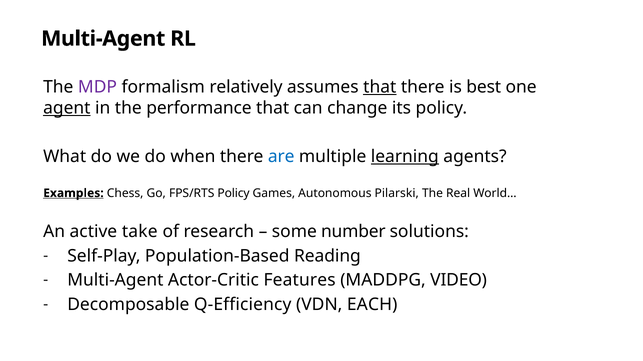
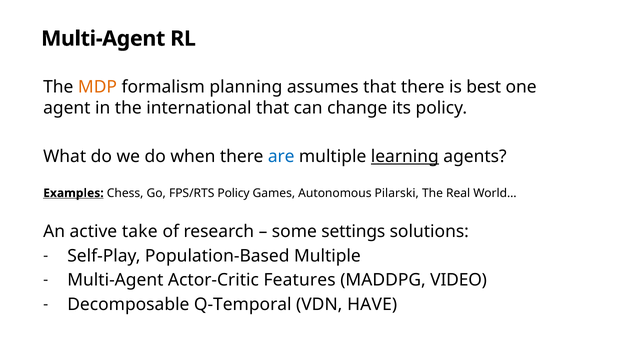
MDP colour: purple -> orange (97, 87)
relatively: relatively -> planning (246, 87)
that underline: present -> none (380, 87)
agent underline: present -> none (67, 108)
performance: performance -> international (199, 108)
number: number -> settings (353, 232)
Population-Based Reading: Reading -> Multiple (327, 256)
Q-Efficiency: Q-Efficiency -> Q-Temporal (243, 305)
EACH: EACH -> HAVE (372, 305)
